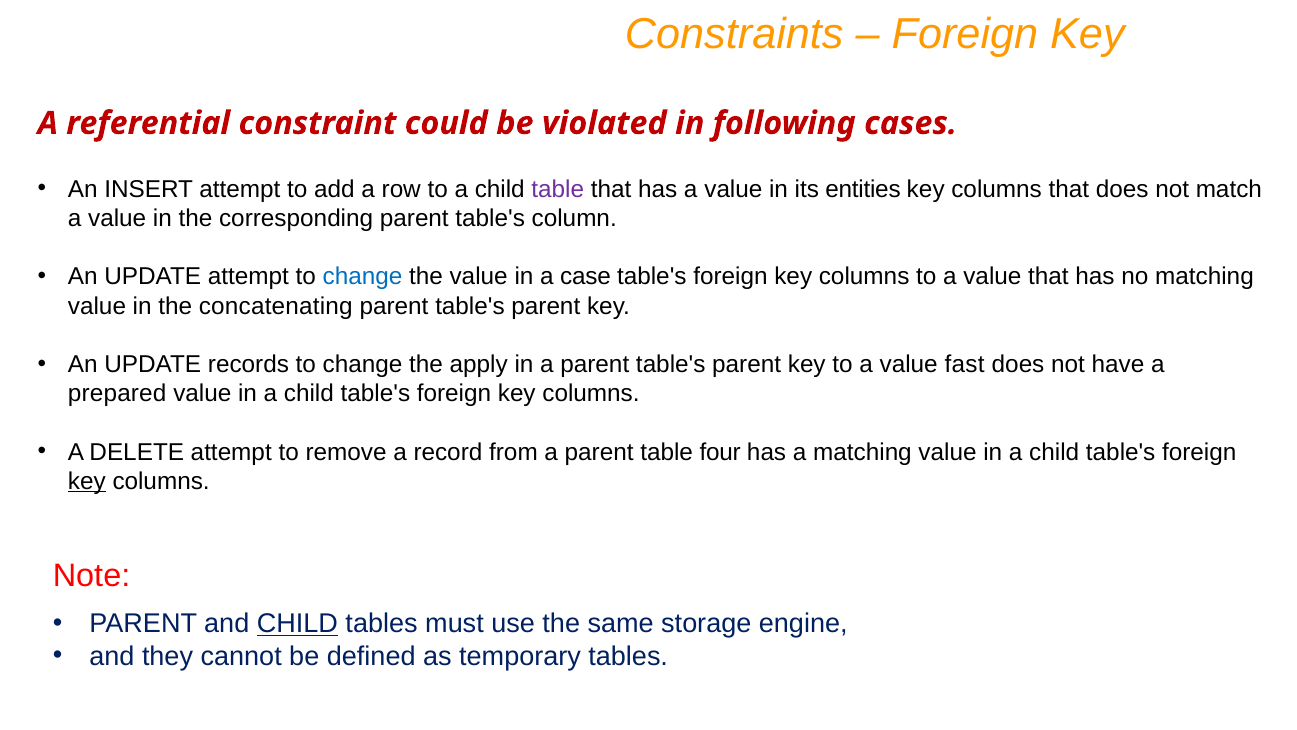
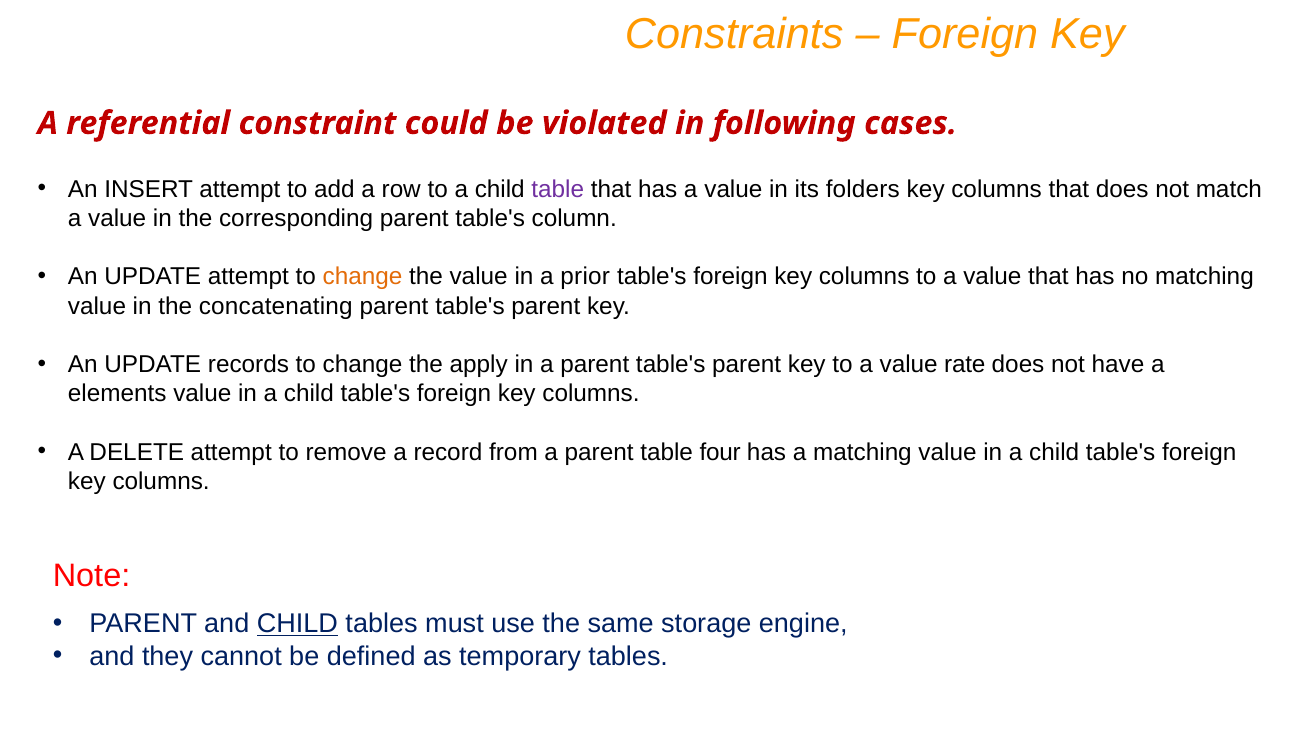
entities: entities -> folders (863, 189)
change colour: blue -> orange (363, 277)
case: case -> prior (585, 277)
fast: fast -> rate (965, 364)
prepared: prepared -> elements (117, 393)
key underline: present -> none (87, 481)
